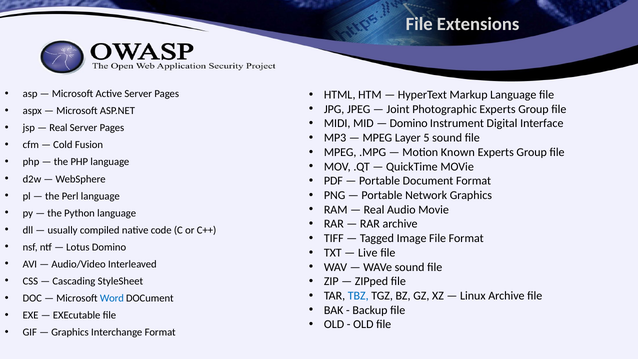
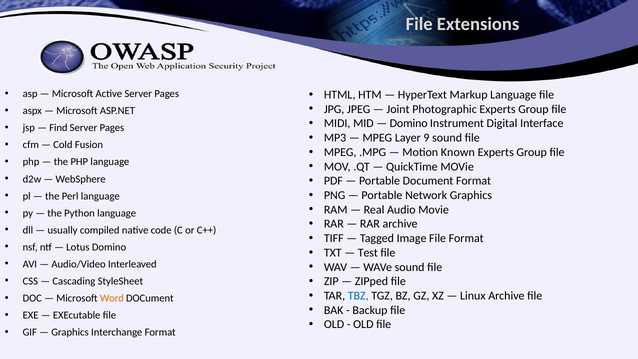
Real: Real -> Find (58, 128)
5: 5 -> 9 (427, 138)
Live: Live -> Test (368, 253)
Word colour: blue -> orange (112, 298)
